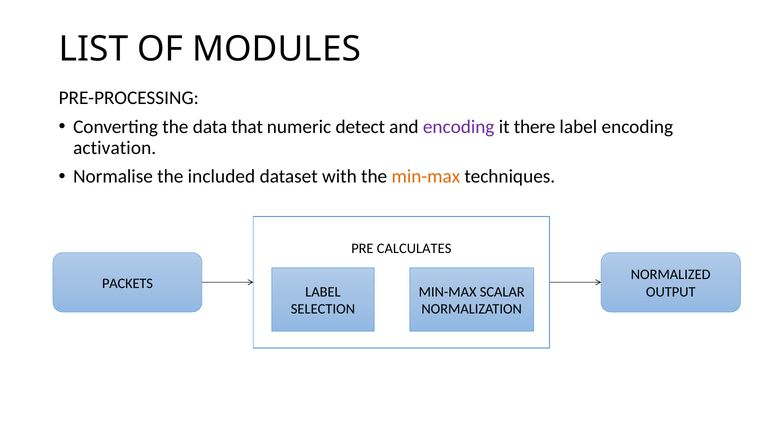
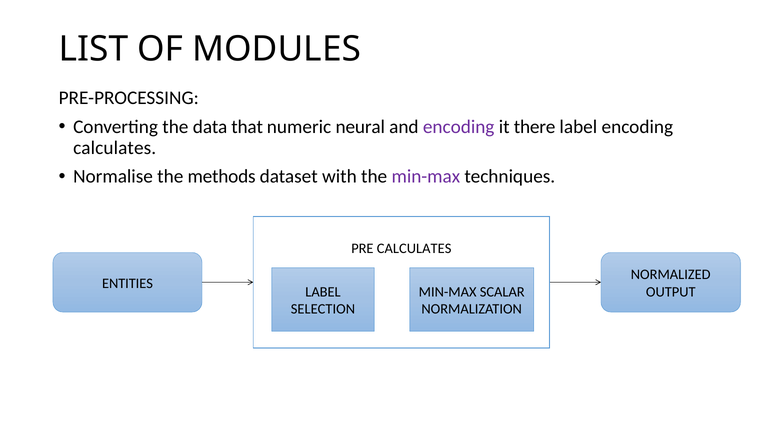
detect: detect -> neural (360, 127)
activation: activation -> calculates (115, 148)
included: included -> methods (222, 177)
min-max colour: orange -> purple (426, 177)
PACKETS: PACKETS -> ENTITIES (127, 283)
